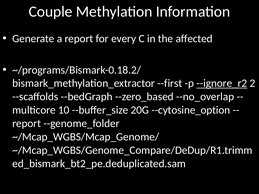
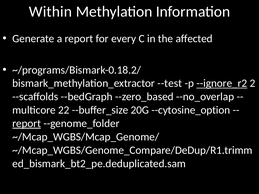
Couple: Couple -> Within (50, 12)
--first: --first -> --test (170, 83)
10: 10 -> 22 (64, 110)
report underline: none -> present (27, 124)
